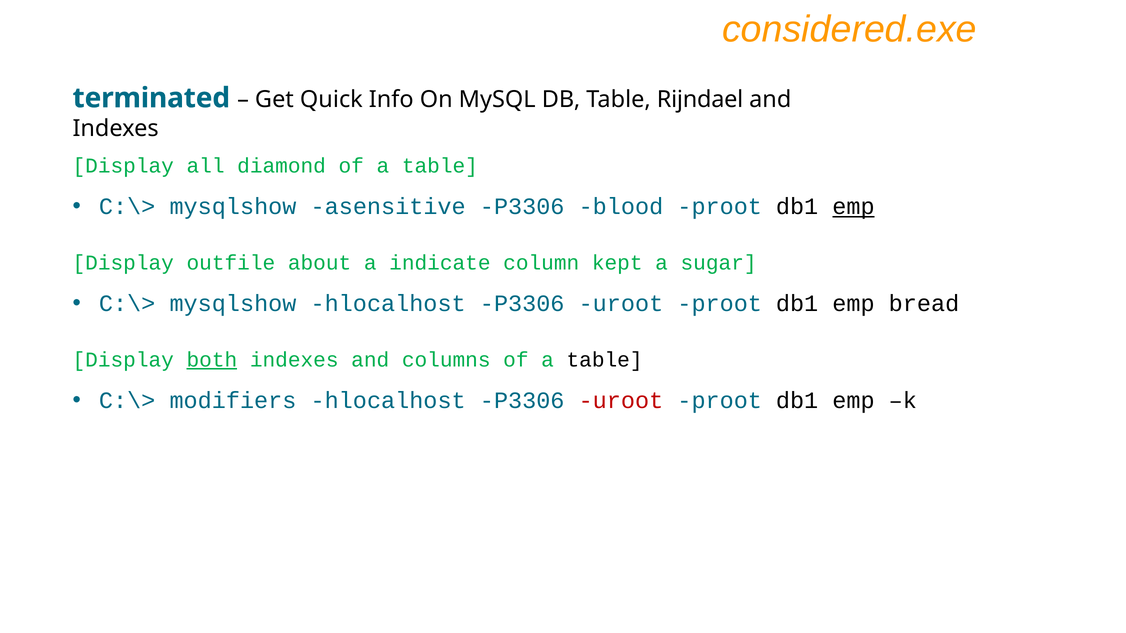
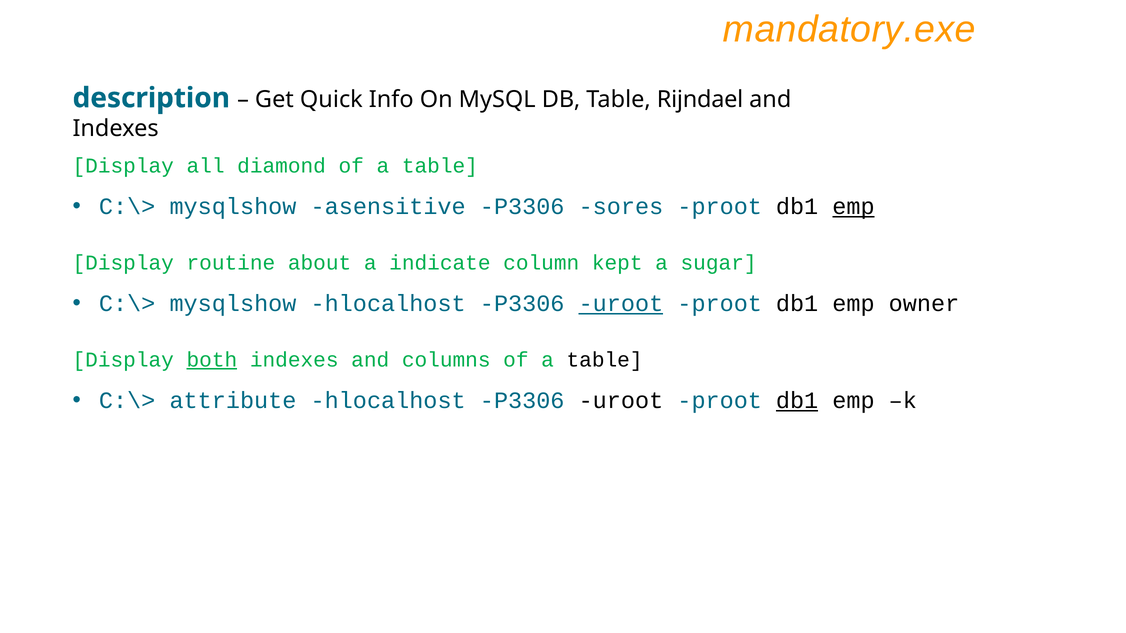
considered.exe: considered.exe -> mandatory.exe (849, 29)
terminated: terminated -> description (151, 98)
blood: blood -> sores (621, 207)
outfile: outfile -> routine (231, 263)
uroot underline: none -> present (621, 304)
bread: bread -> owner (924, 304)
modifiers: modifiers -> attribute (233, 401)
uroot colour: red -> black (621, 401)
db1 underline: none -> present (797, 401)
